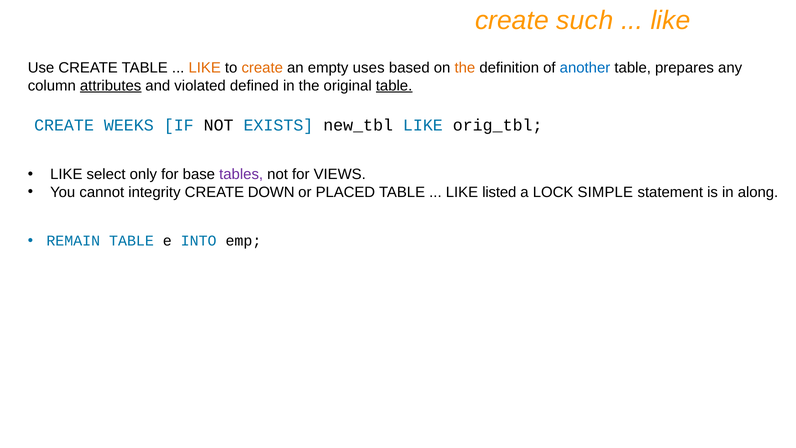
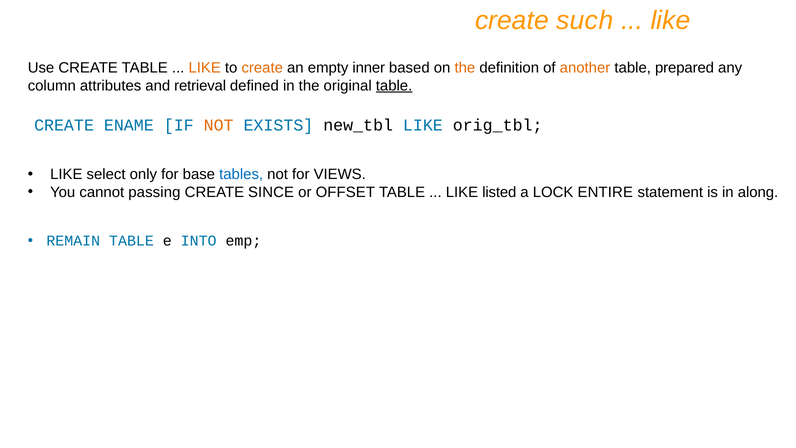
uses: uses -> inner (369, 68)
another colour: blue -> orange (585, 68)
prepares: prepares -> prepared (685, 68)
attributes underline: present -> none (111, 86)
violated: violated -> retrieval (200, 86)
WEEKS: WEEKS -> ENAME (129, 125)
NOT colour: black -> orange (219, 125)
tables colour: purple -> blue (241, 174)
integrity: integrity -> passing (154, 192)
DOWN: DOWN -> SINCE (271, 192)
PLACED: PLACED -> OFFSET (345, 192)
SIMPLE: SIMPLE -> ENTIRE (605, 192)
